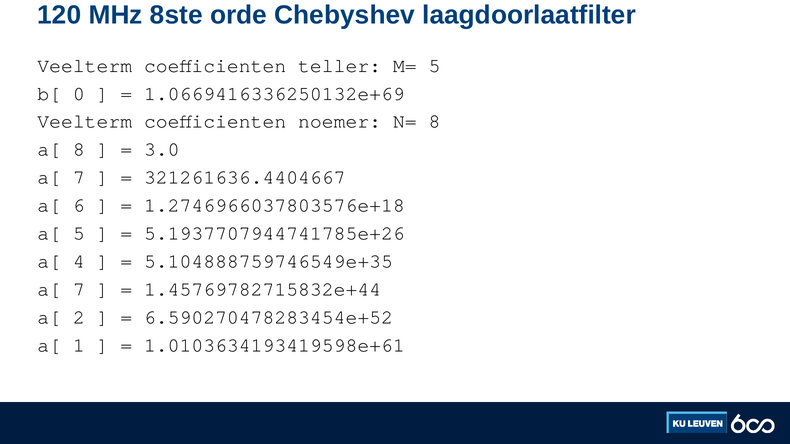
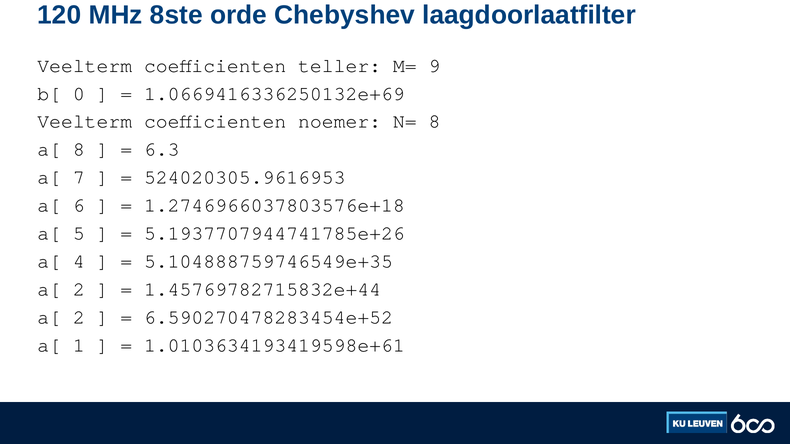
M= 5: 5 -> 9 (434, 66)
3.0: 3.0 -> 6.3 (162, 150)
321261636.4404667: 321261636.4404667 -> 524020305.9616953 (245, 178)
7: 7 -> 2 (79, 290)
